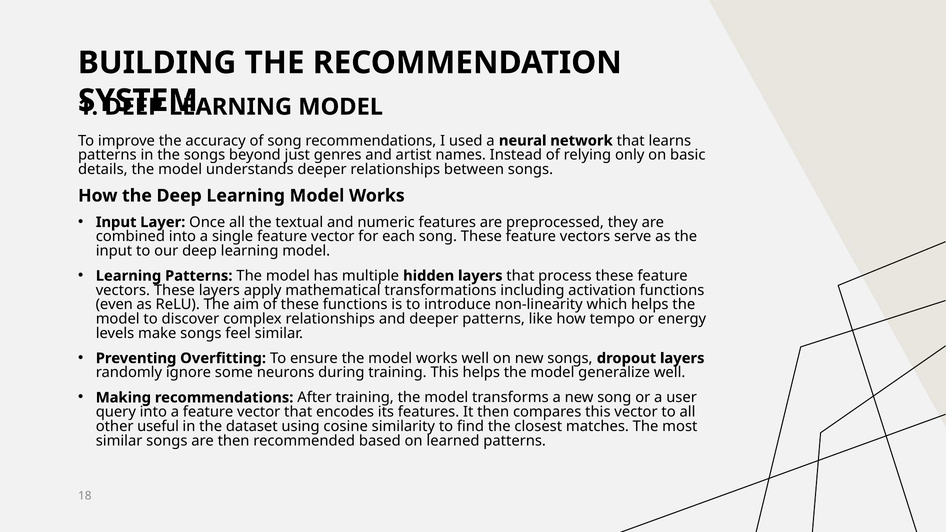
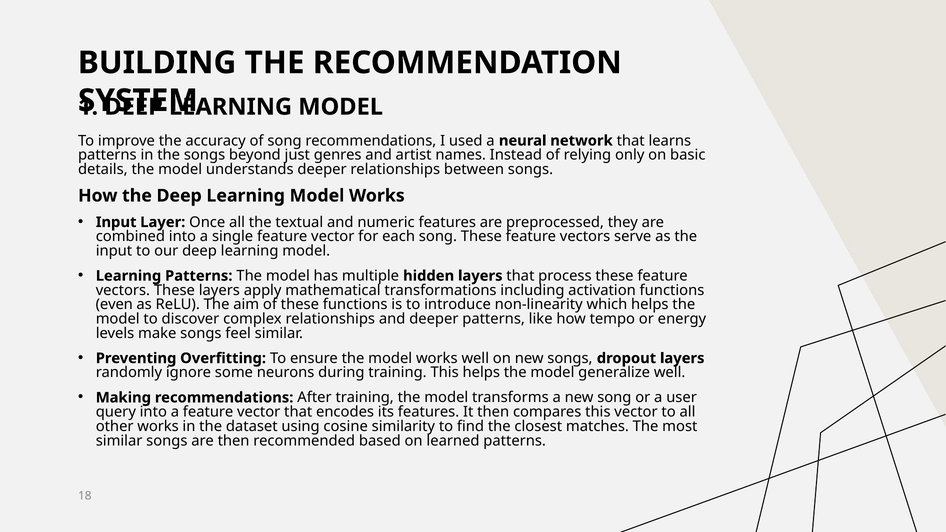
other useful: useful -> works (158, 426)
